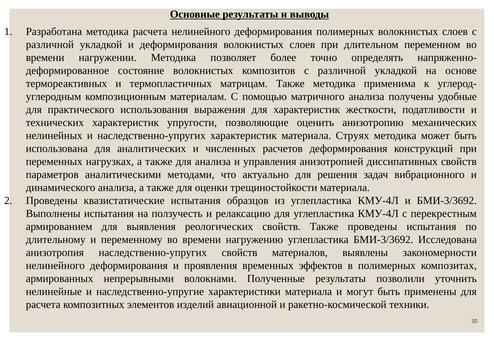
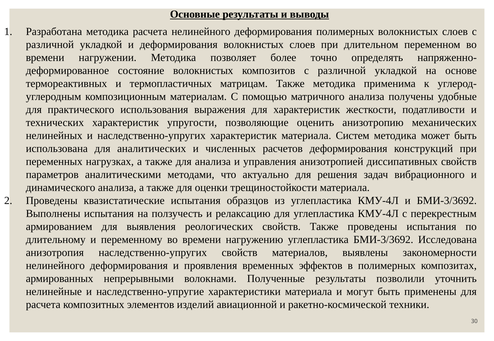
Струях: Струях -> Систем (353, 136)
